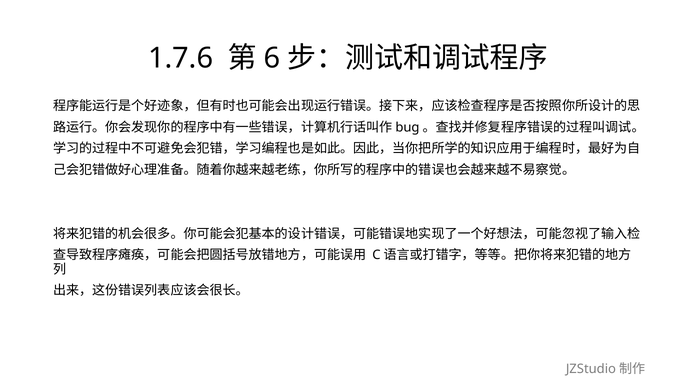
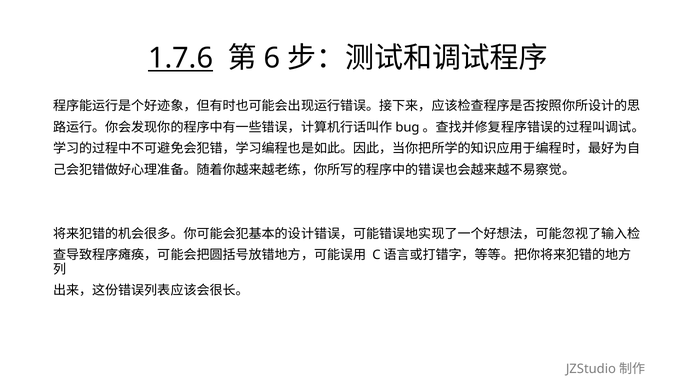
1.7.6 underline: none -> present (181, 58)
